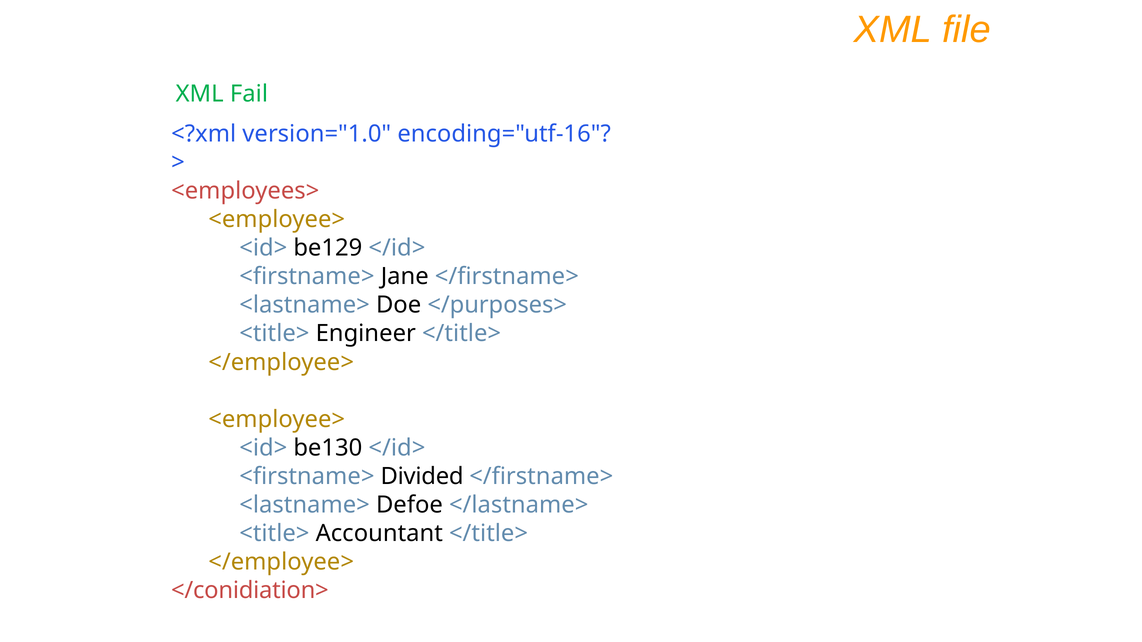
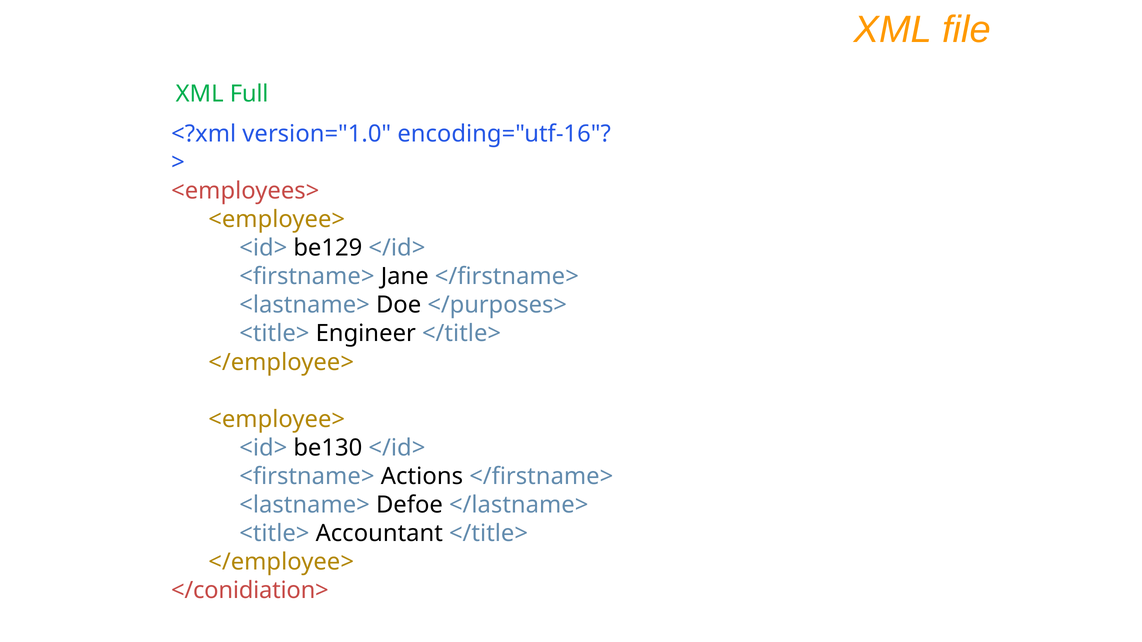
Fail: Fail -> Full (249, 94)
Divided: Divided -> Actions (422, 477)
